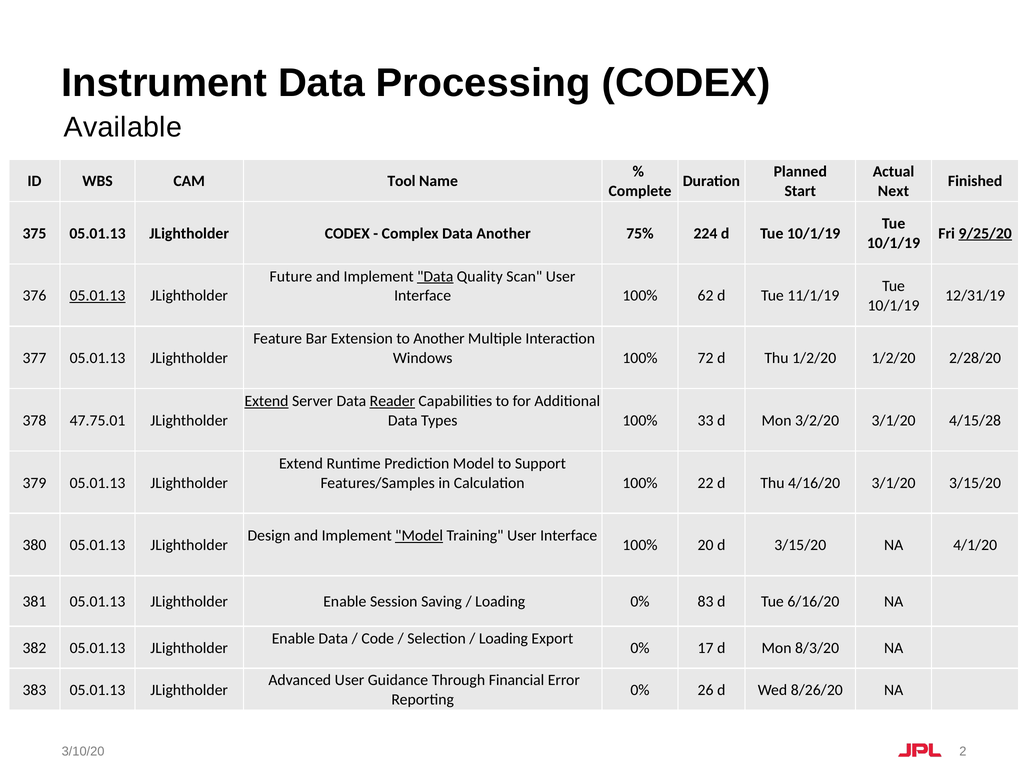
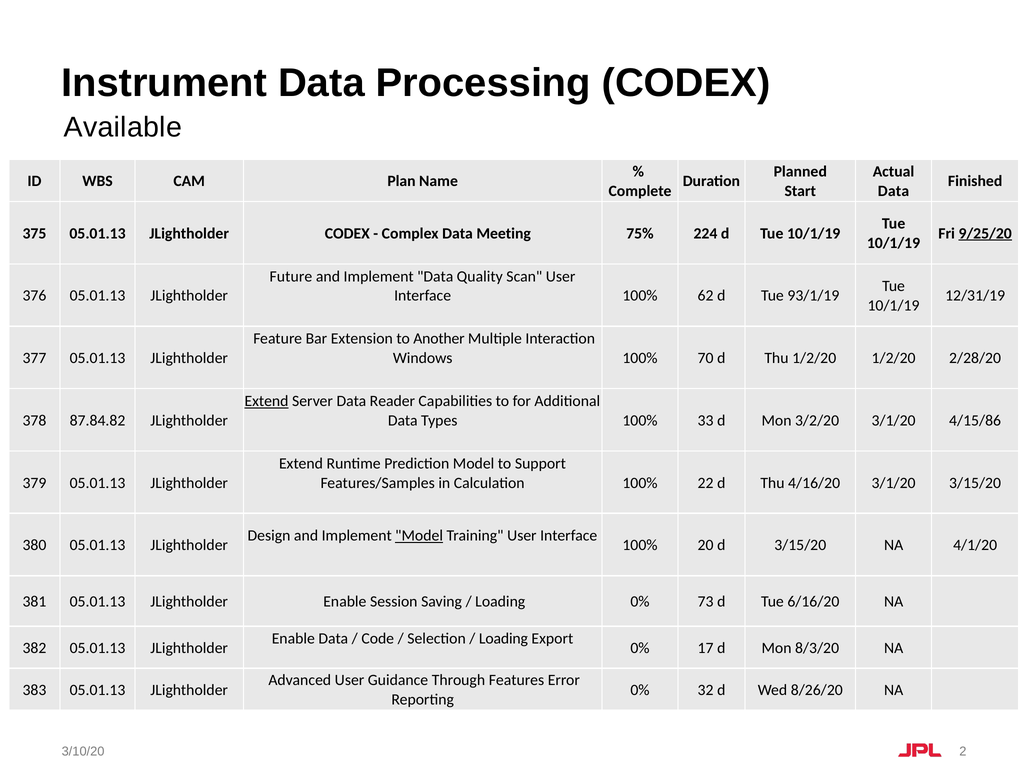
Tool: Tool -> Plan (401, 181)
Next: Next -> Data (893, 191)
Data Another: Another -> Meeting (504, 233)
Data underline: present -> none (435, 276)
05.01.13 underline: present -> none (98, 296)
11/1/19: 11/1/19 -> 93/1/19 (813, 296)
72: 72 -> 70 (706, 358)
Reader underline: present -> none (392, 401)
47.75.01: 47.75.01 -> 87.84.82 (98, 421)
4/15/28: 4/15/28 -> 4/15/86 (975, 421)
83: 83 -> 73 (706, 602)
Financial: Financial -> Features (516, 680)
26: 26 -> 32 (706, 690)
